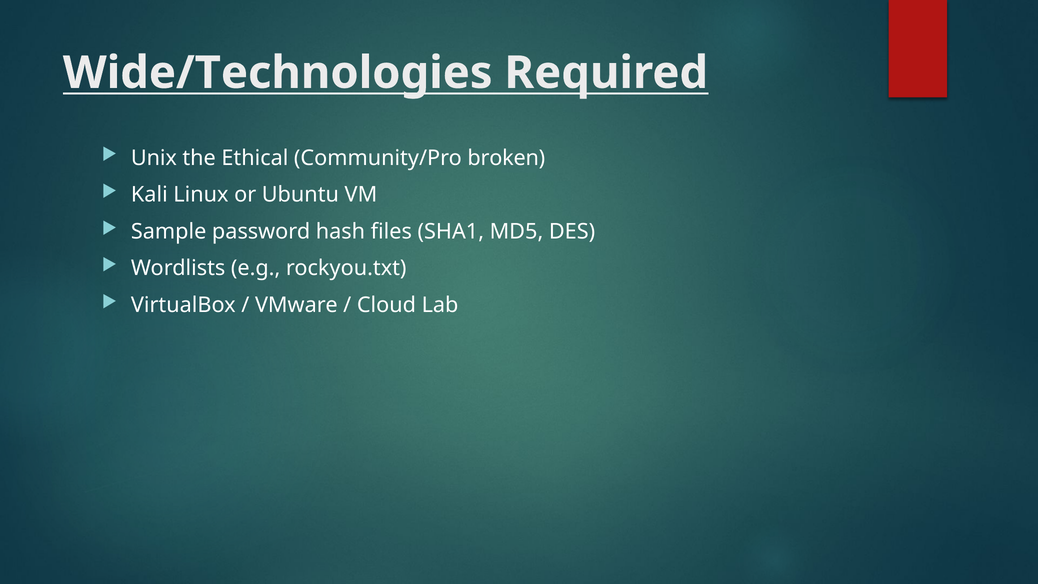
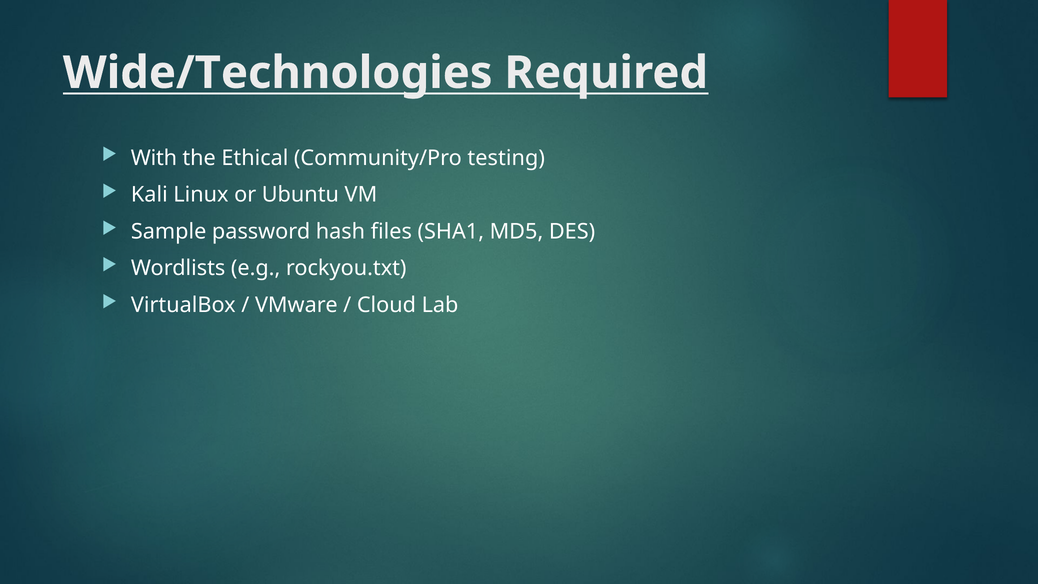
Unix: Unix -> With (154, 158)
broken: broken -> testing (506, 158)
